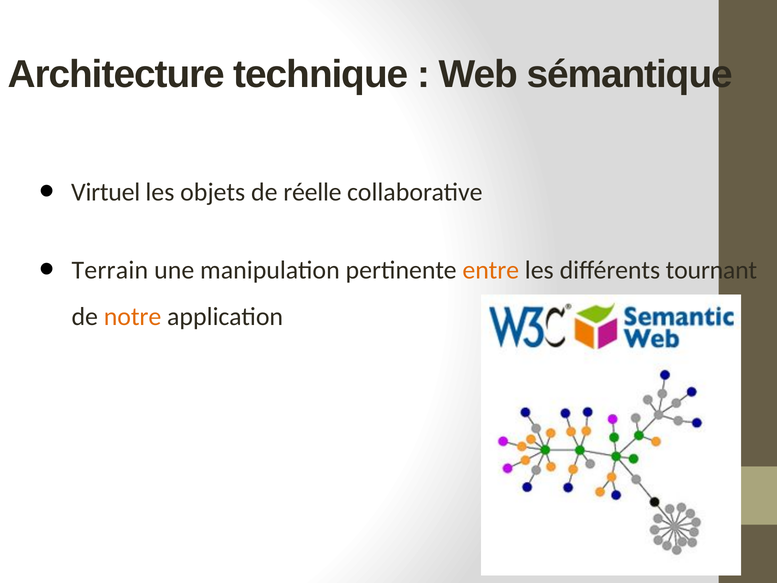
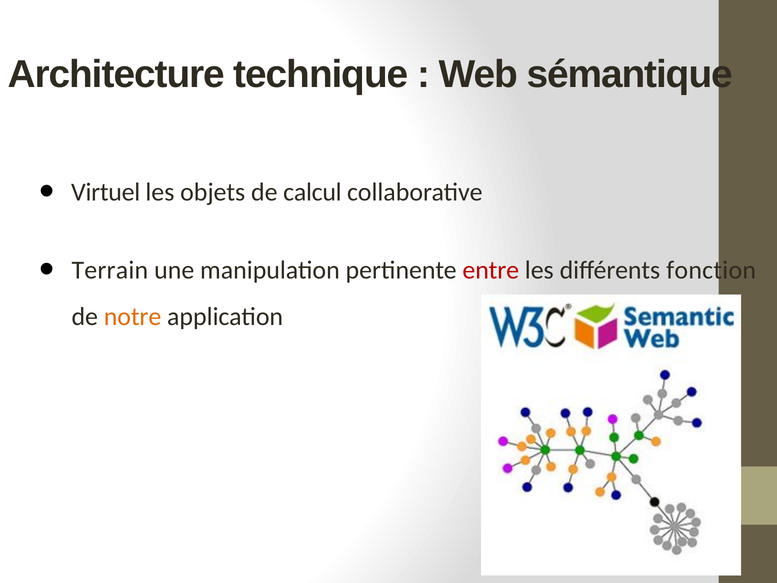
réelle: réelle -> calcul (312, 192)
entre colour: orange -> red (491, 270)
tournant: tournant -> fonction (711, 270)
